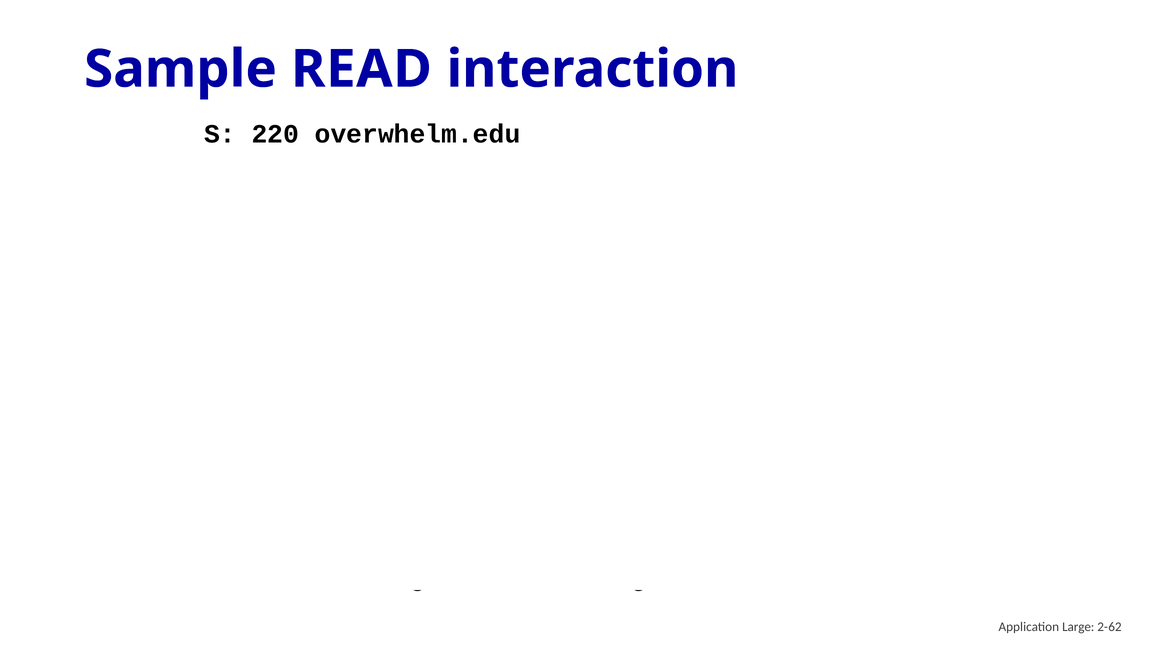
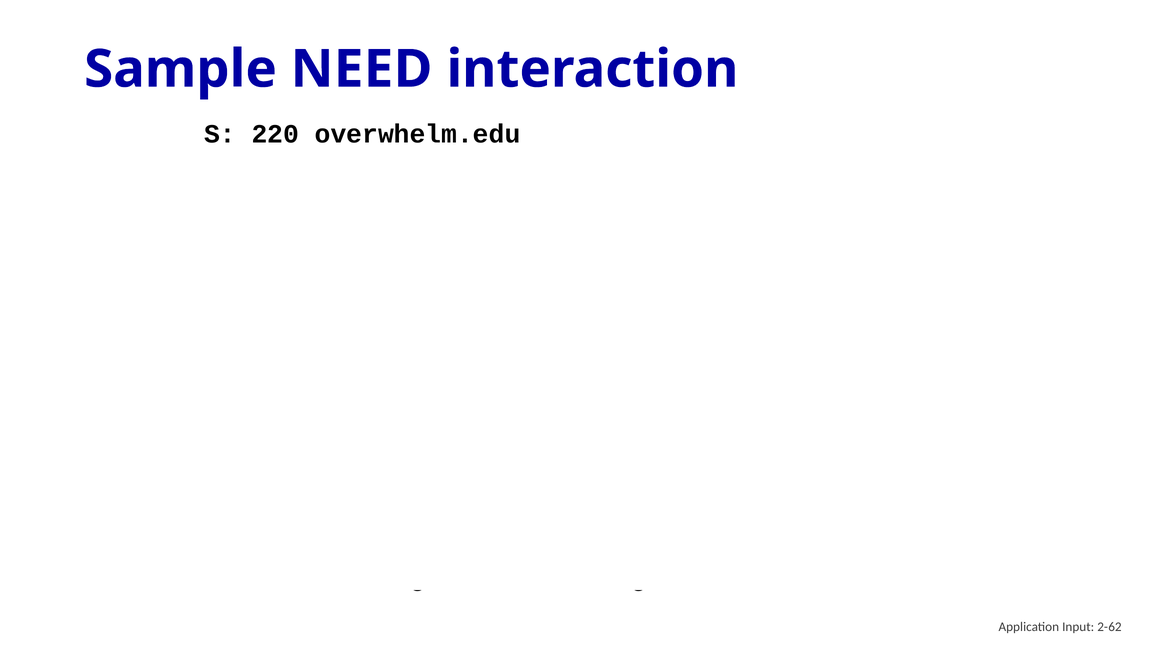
READ: READ -> NEED (361, 69)
Large: Large -> Input (1078, 627)
